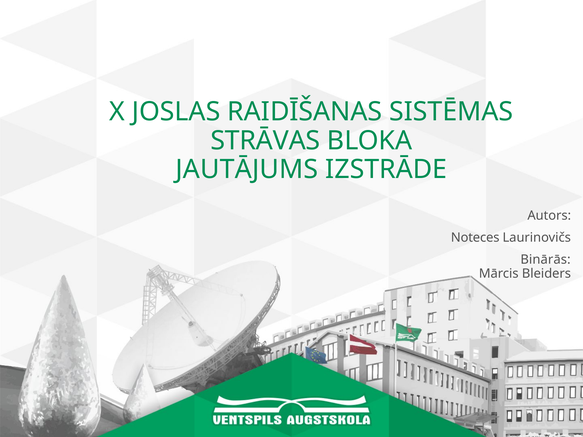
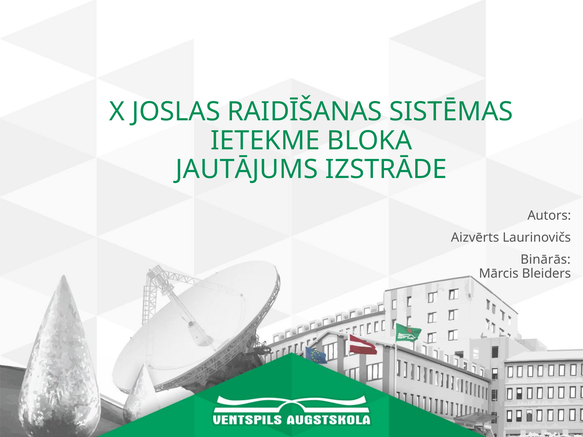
STRĀVAS: STRĀVAS -> IETEKME (265, 141)
Noteces: Noteces -> Aizvērts (475, 238)
